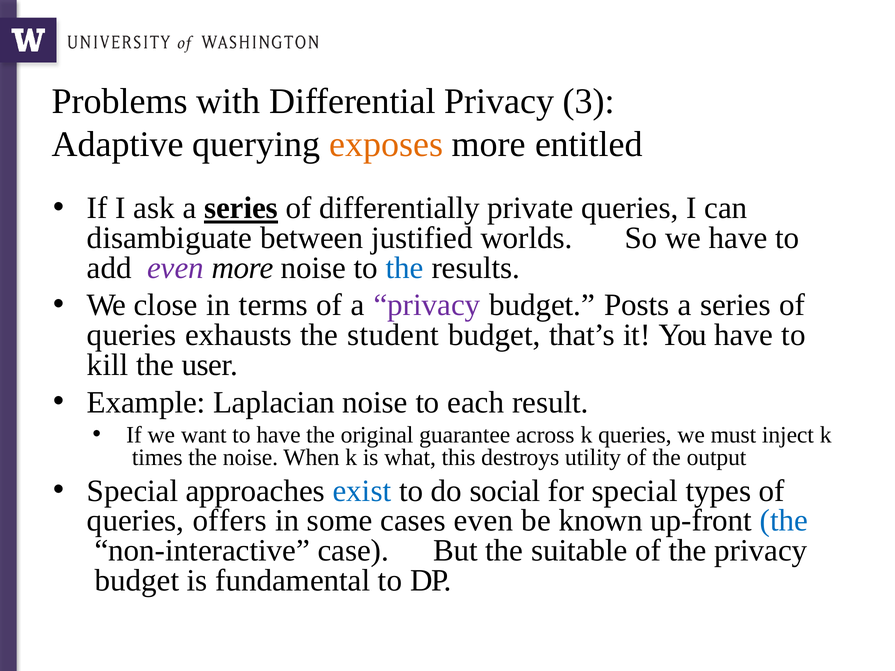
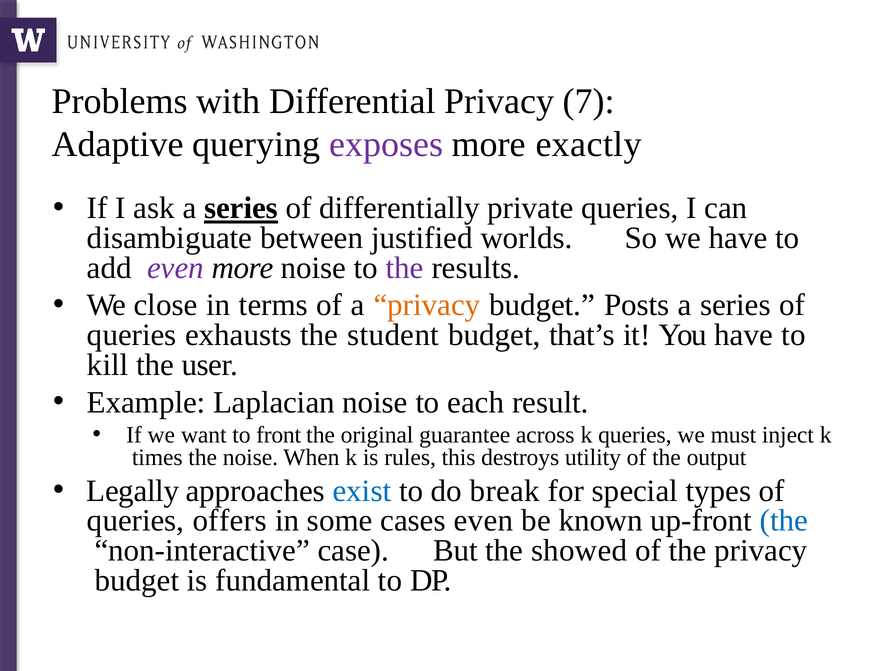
3: 3 -> 7 (589, 101)
exposes colour: orange -> purple (386, 144)
entitled: entitled -> exactly (589, 144)
the colour: blue -> purple (405, 268)
privacy colour: purple -> orange (427, 305)
to have: have -> front (279, 435)
what: what -> rules (410, 458)
Special: Special -> Legally (133, 491)
social: social -> break (505, 491)
suitable: suitable -> showed (579, 551)
